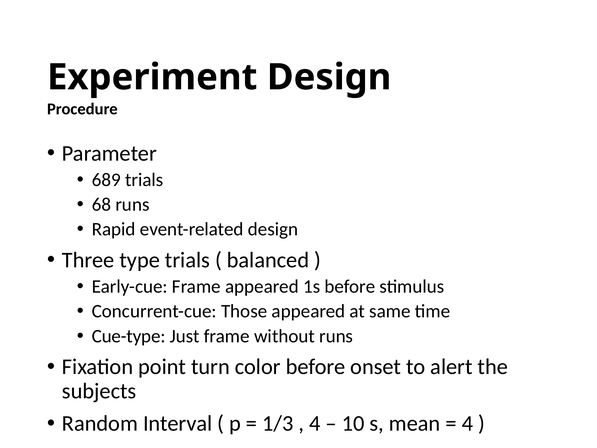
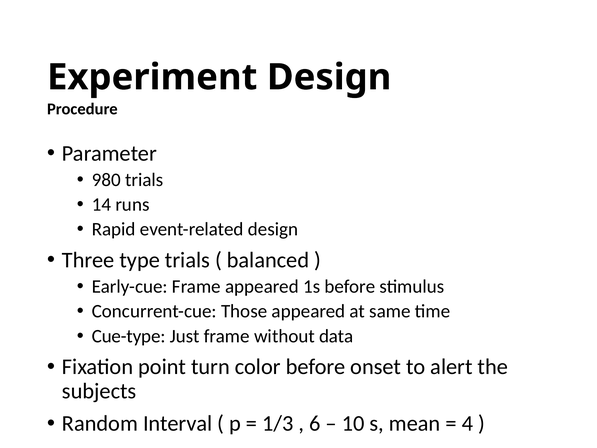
689: 689 -> 980 (106, 180)
68: 68 -> 14 (101, 204)
without runs: runs -> data (336, 336)
4: 4 -> 6 (315, 423)
